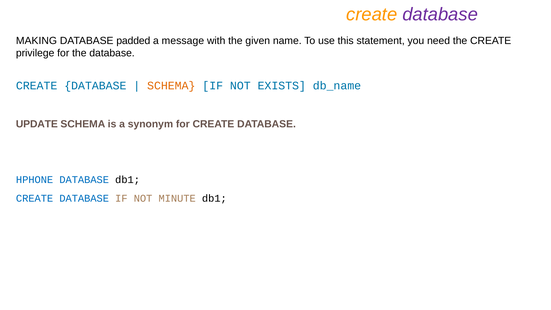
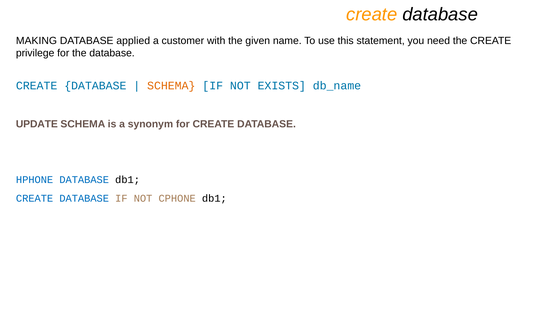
database colour: purple -> black (440, 14)
padded: padded -> applied (133, 41)
message: message -> customer (183, 41)
MINUTE: MINUTE -> CPHONE (177, 198)
